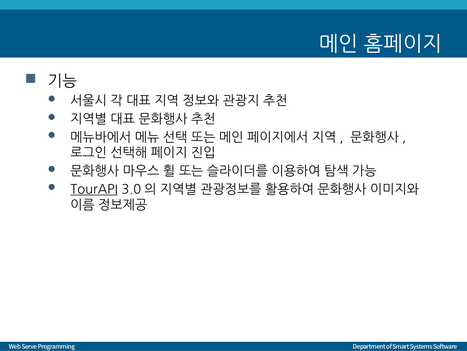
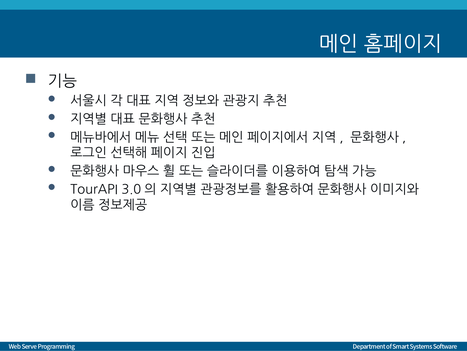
TourAPI underline: present -> none (94, 189)
